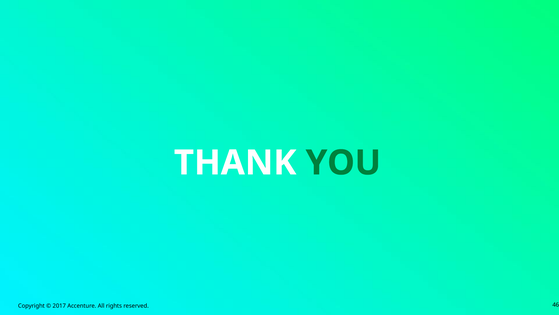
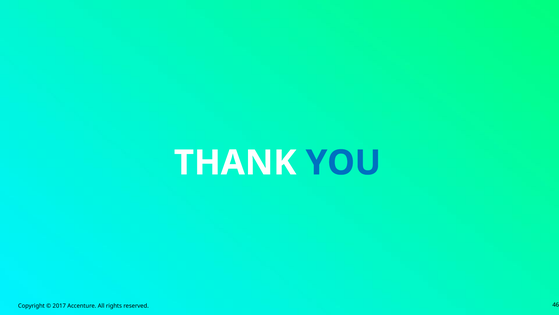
YOU colour: green -> blue (343, 163)
